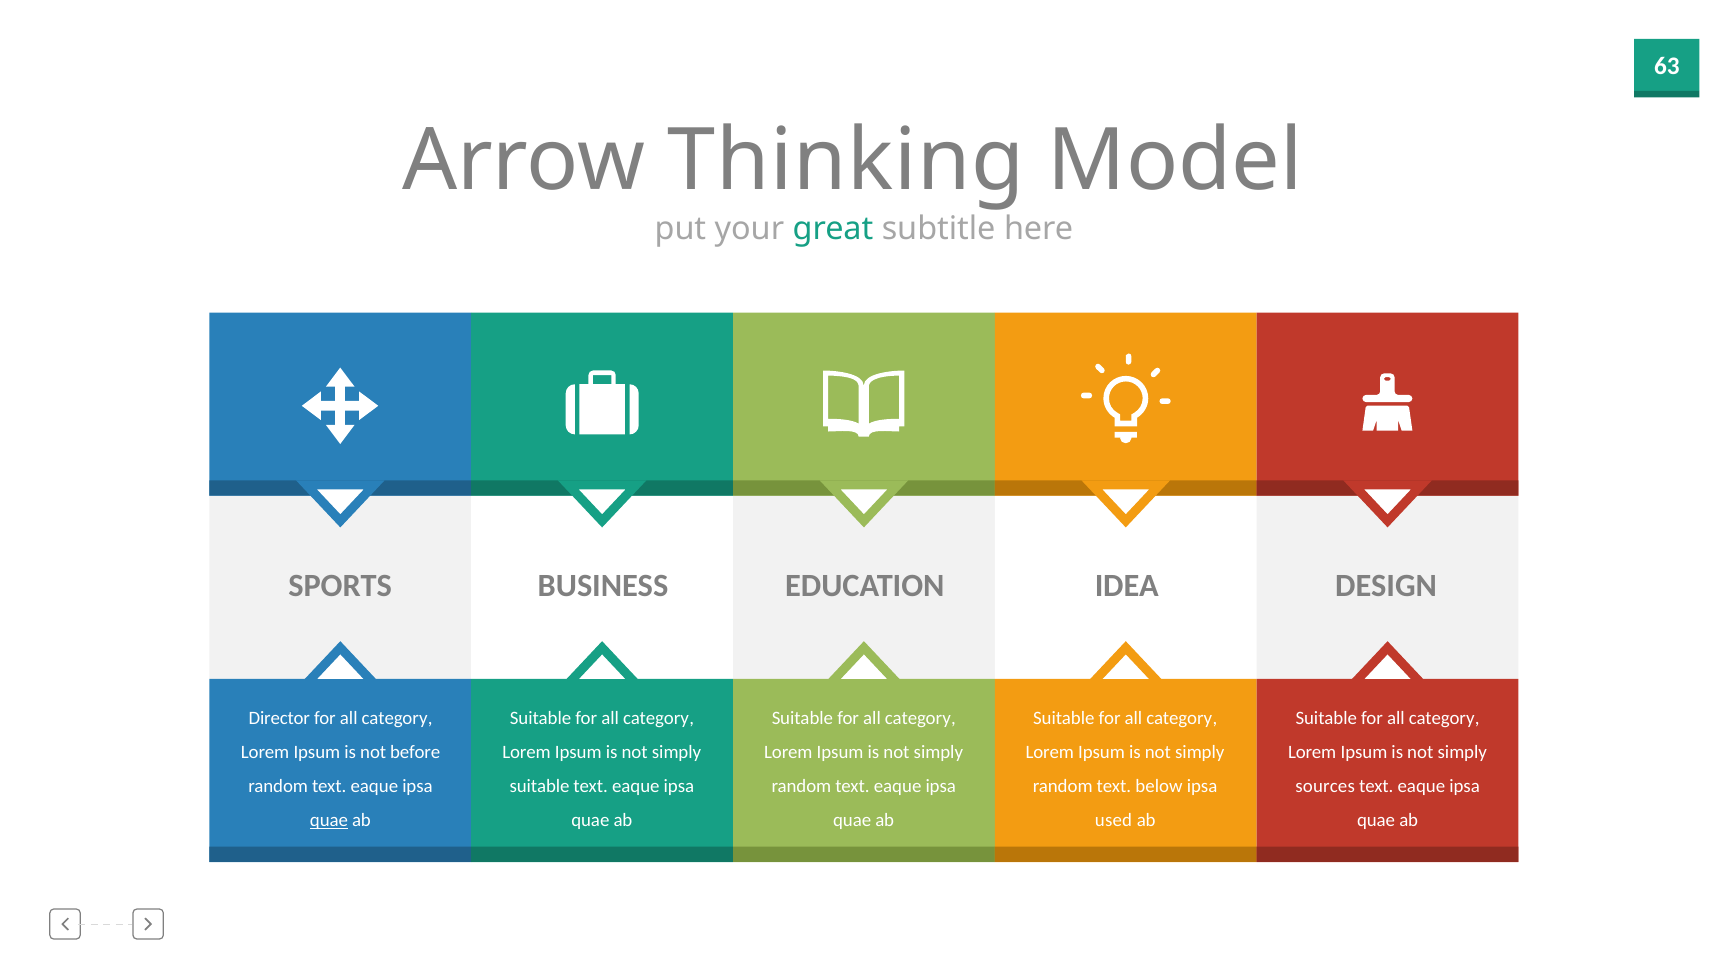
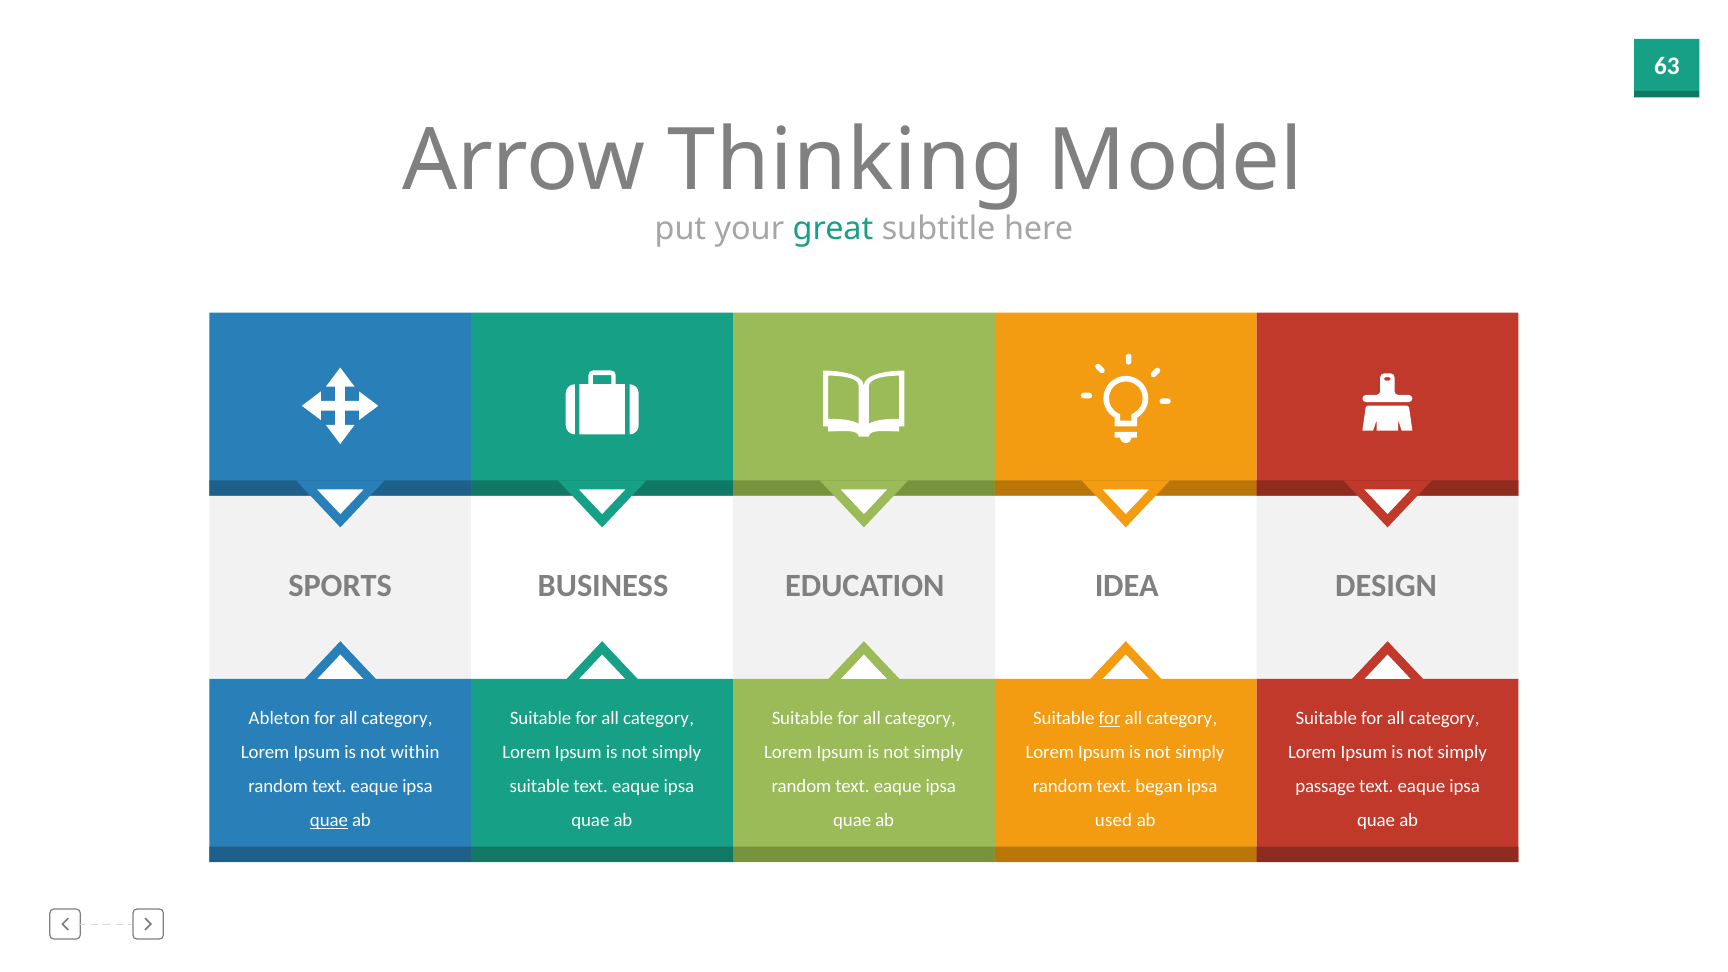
Director: Director -> Ableton (279, 719)
for underline: none -> present (1110, 719)
before: before -> within (415, 753)
below: below -> began (1159, 787)
sources: sources -> passage (1325, 787)
